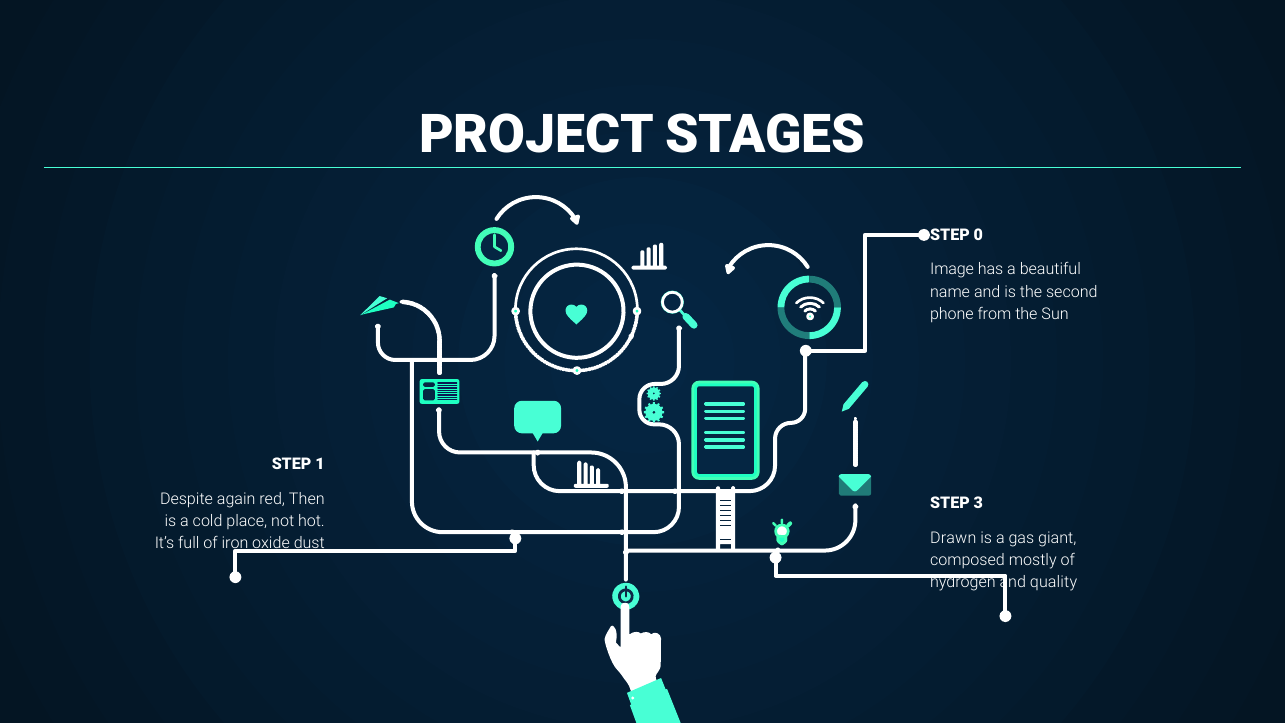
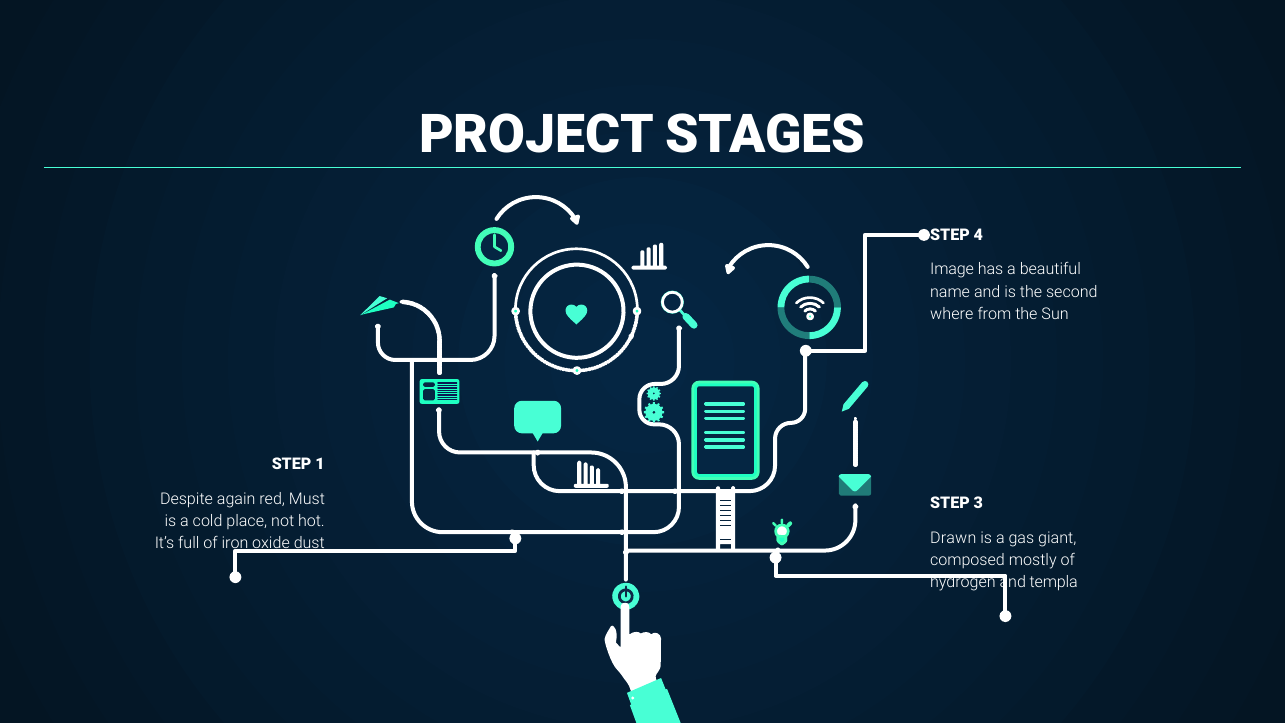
0: 0 -> 4 (978, 236)
phone: phone -> where (952, 314)
Then: Then -> Must (307, 499)
quality: quality -> templa (1054, 582)
